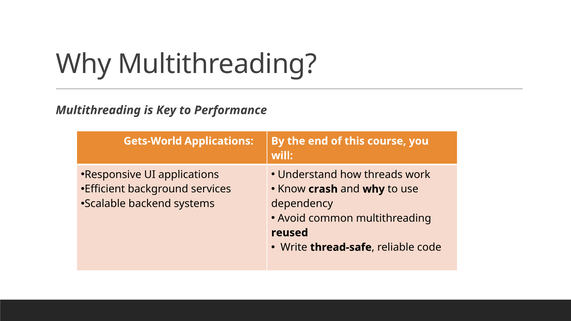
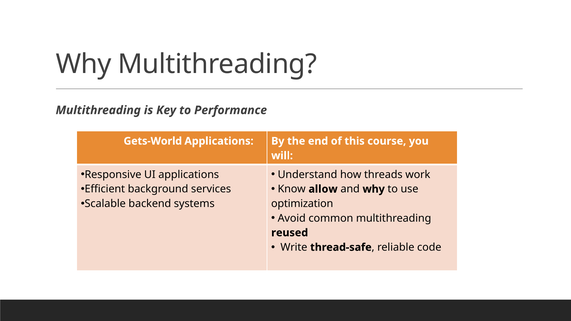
crash: crash -> allow (323, 189)
dependency: dependency -> optimization (302, 204)
